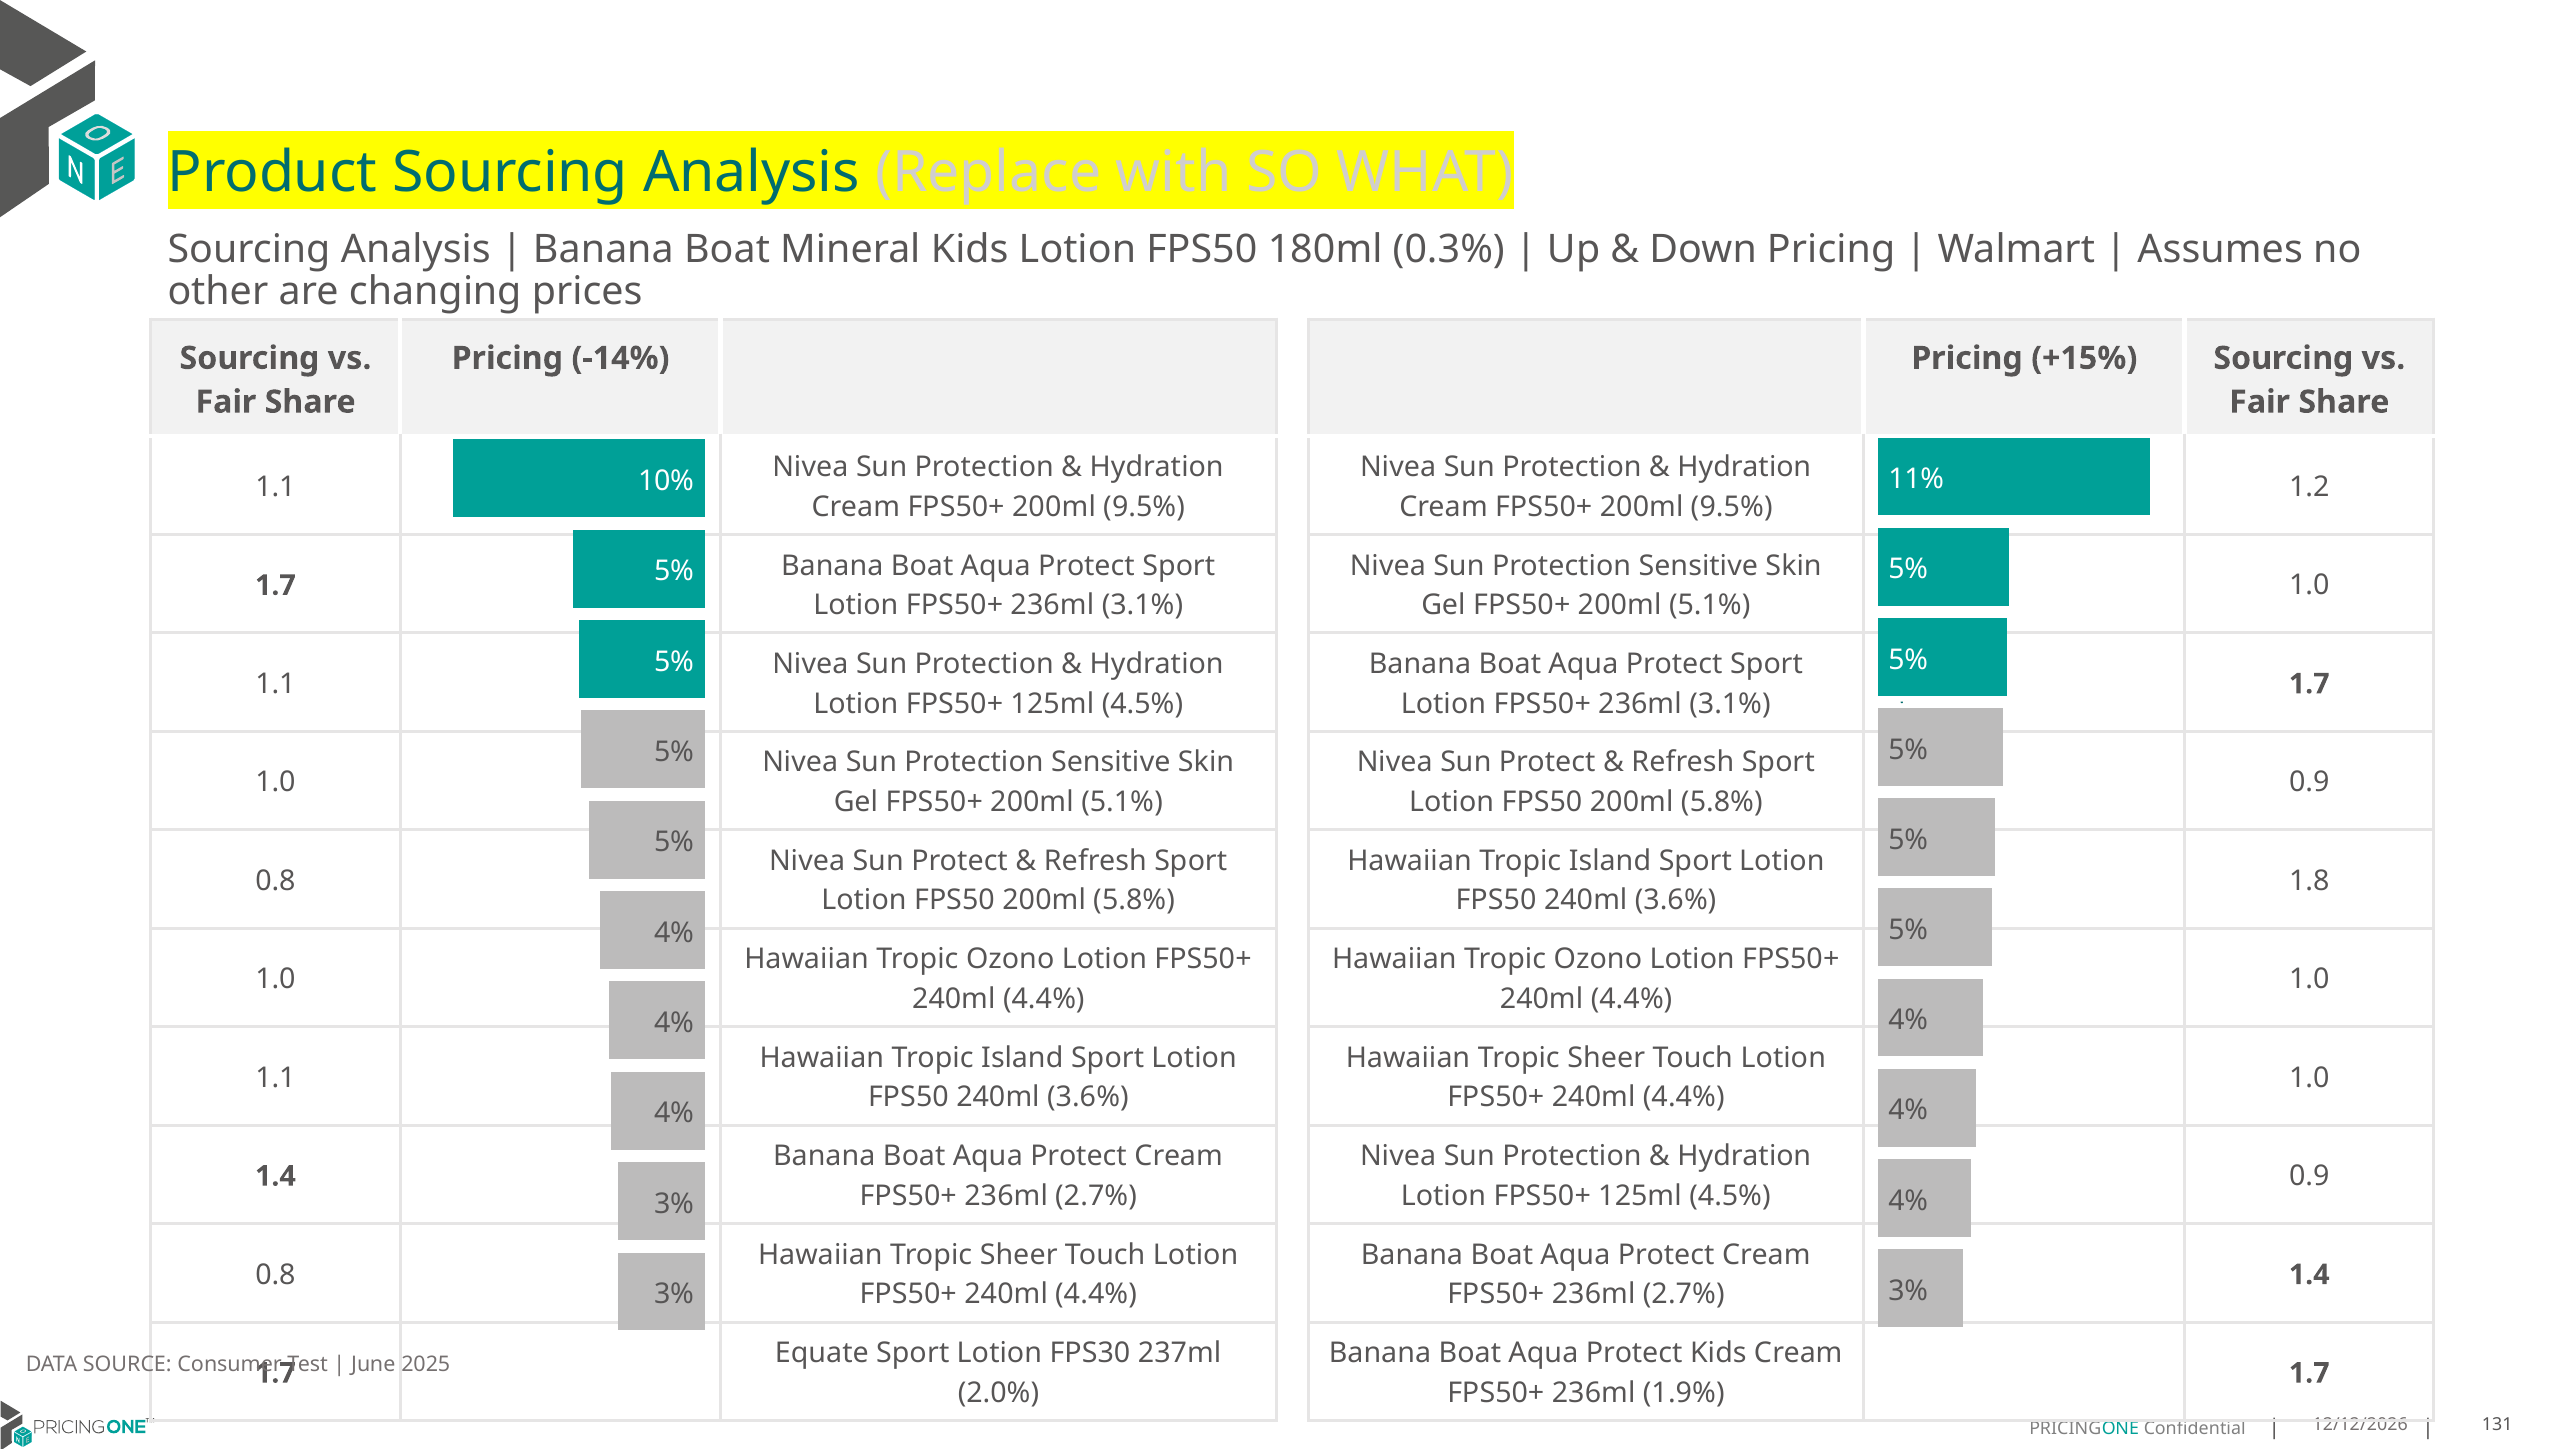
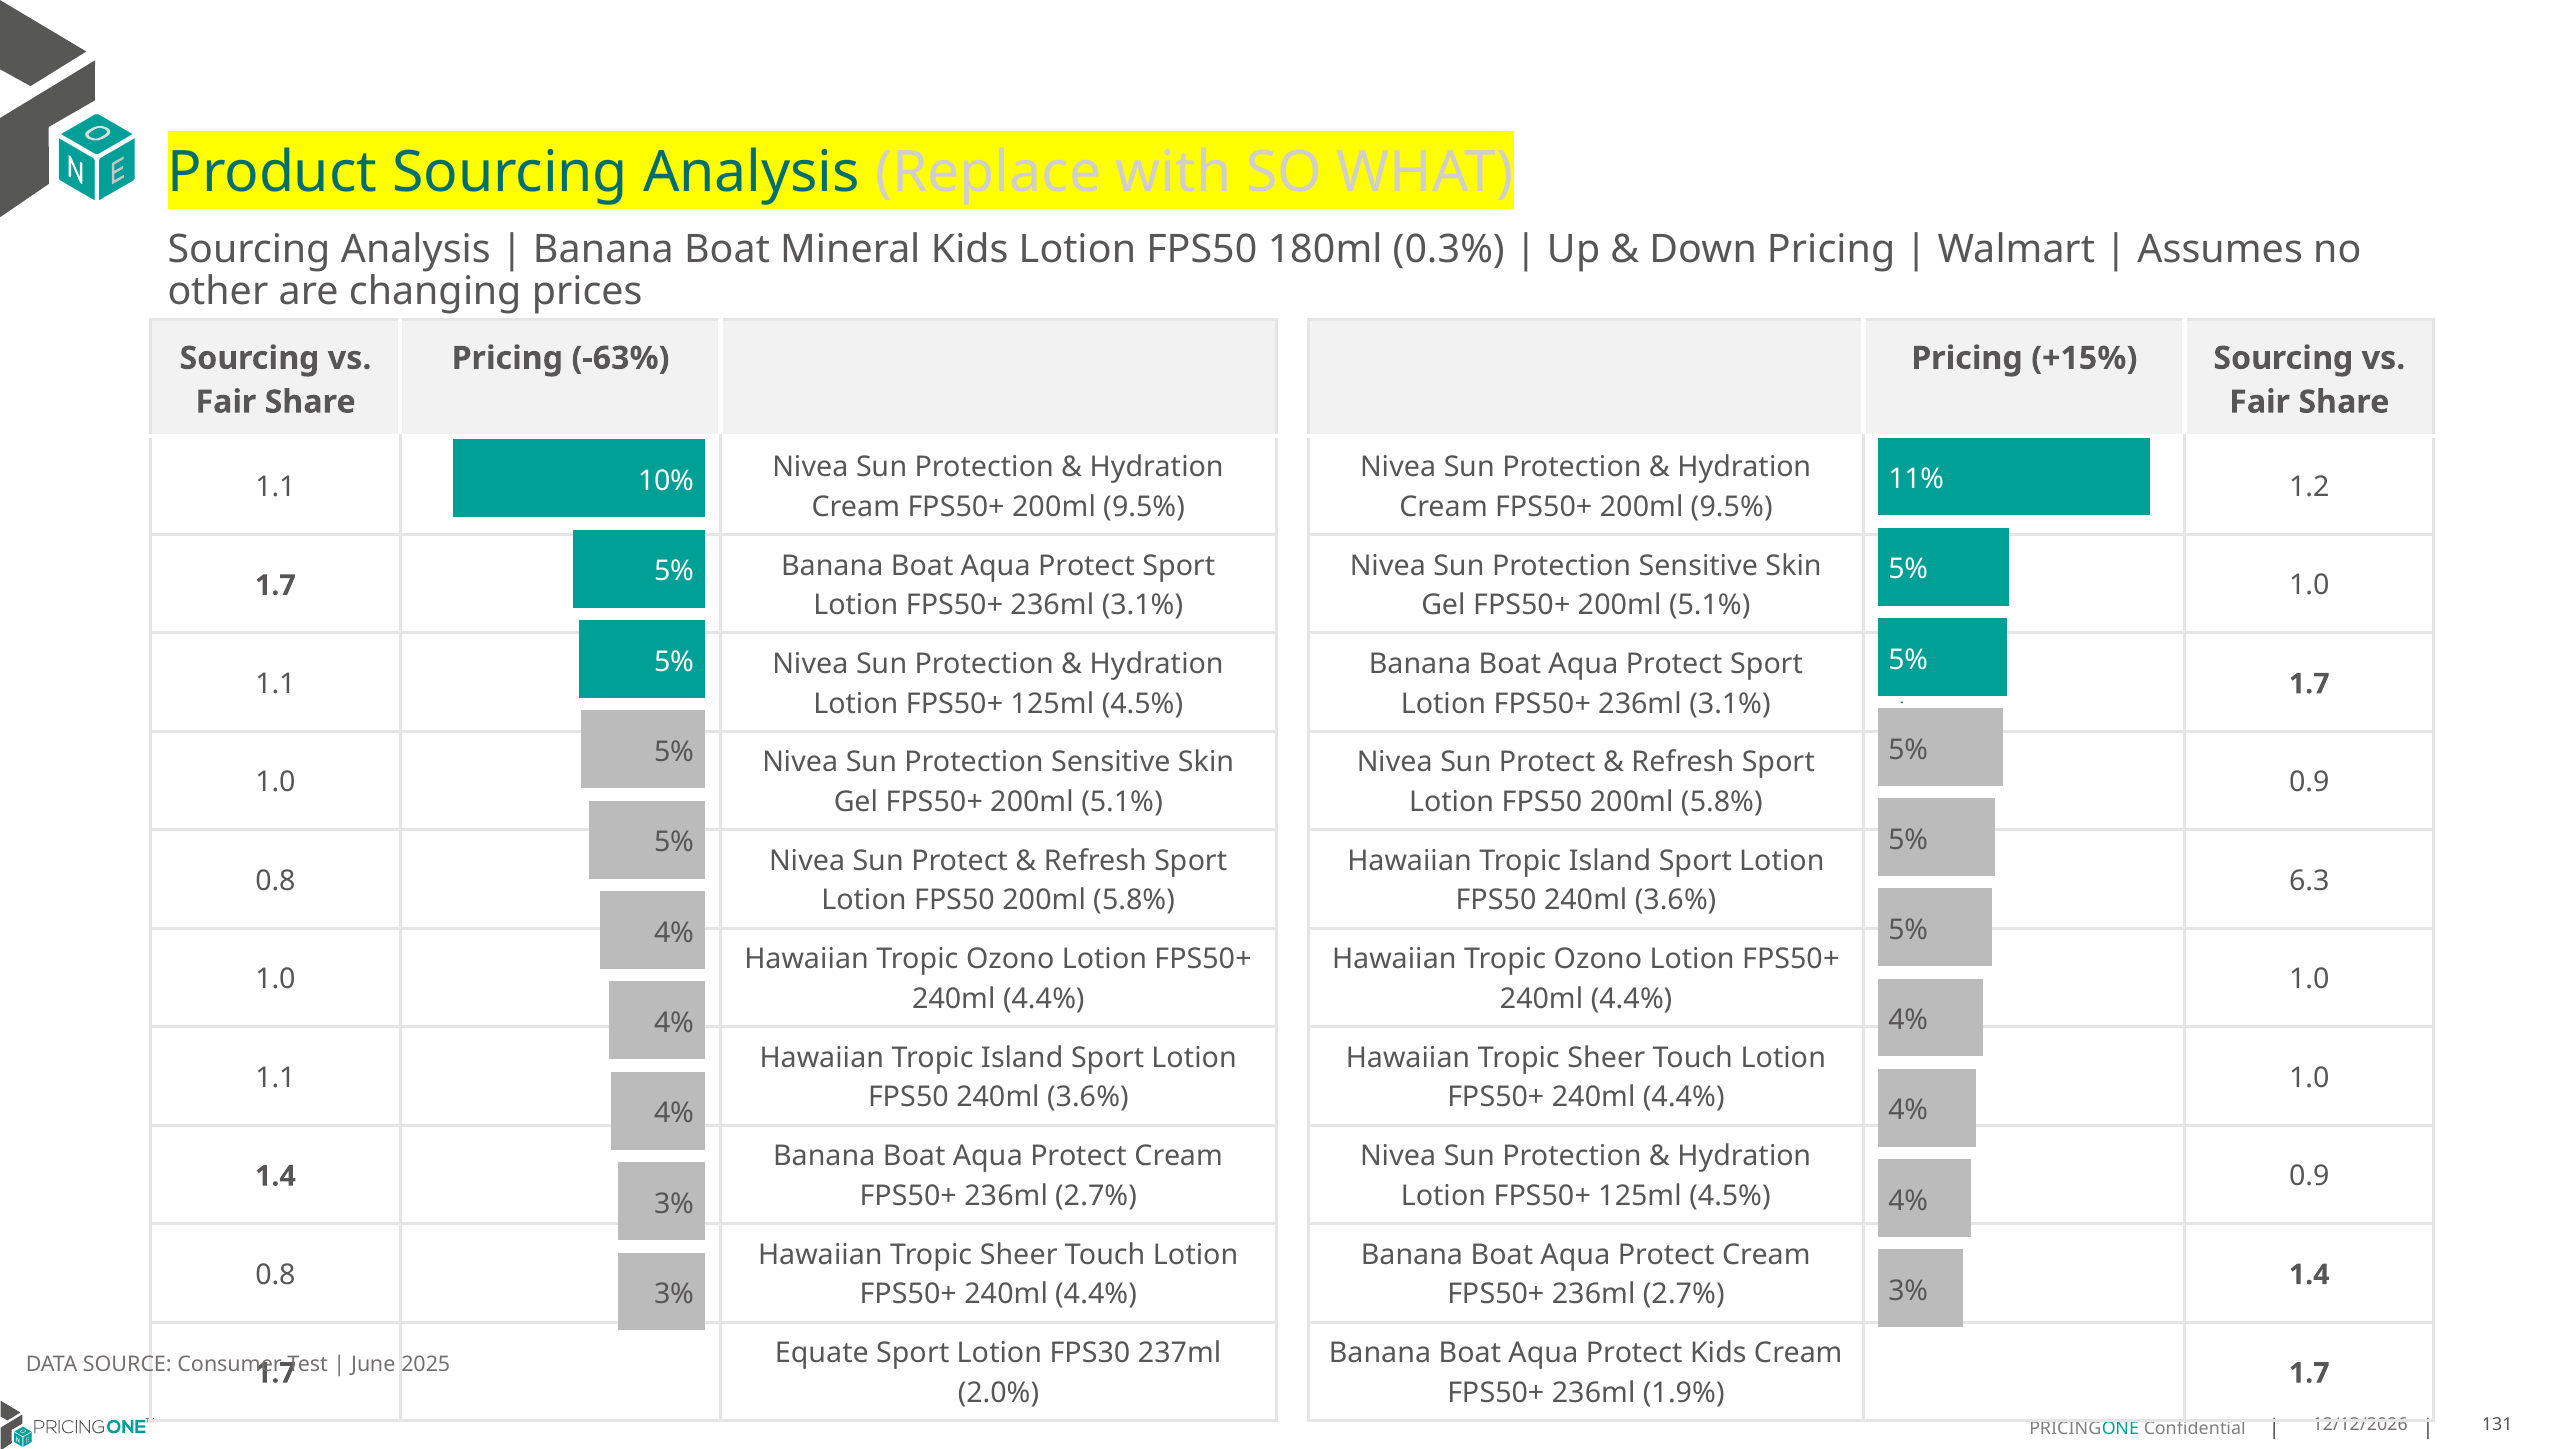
-14%: -14% -> -63% (621, 358)
1.8: 1.8 -> 6.3 (2309, 881)
